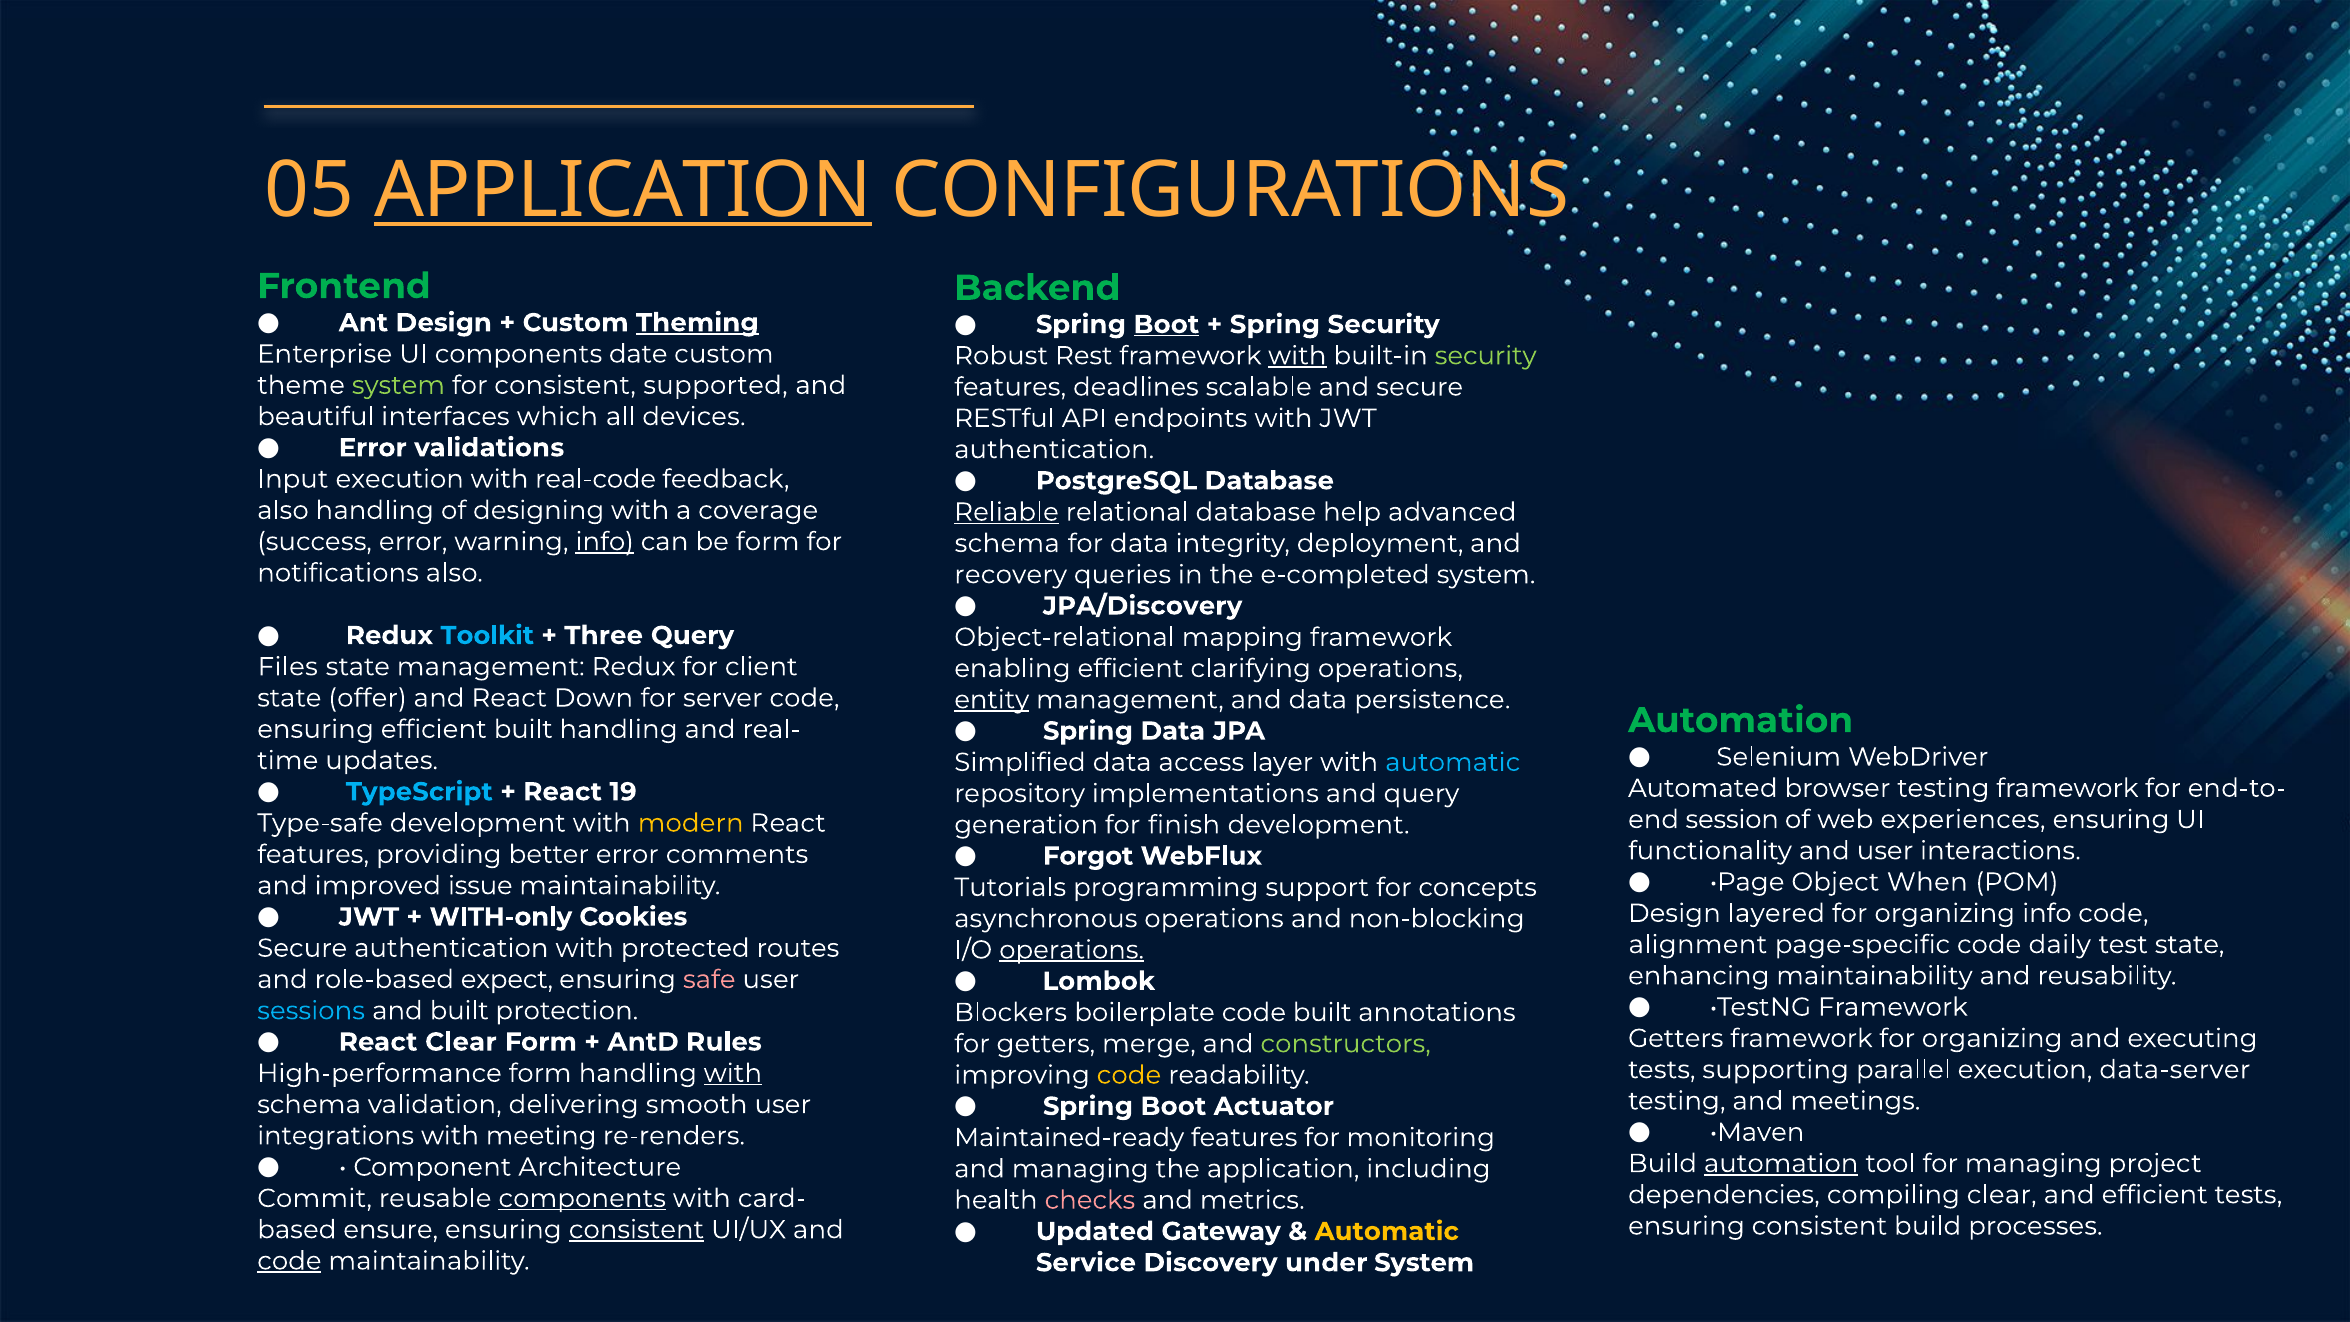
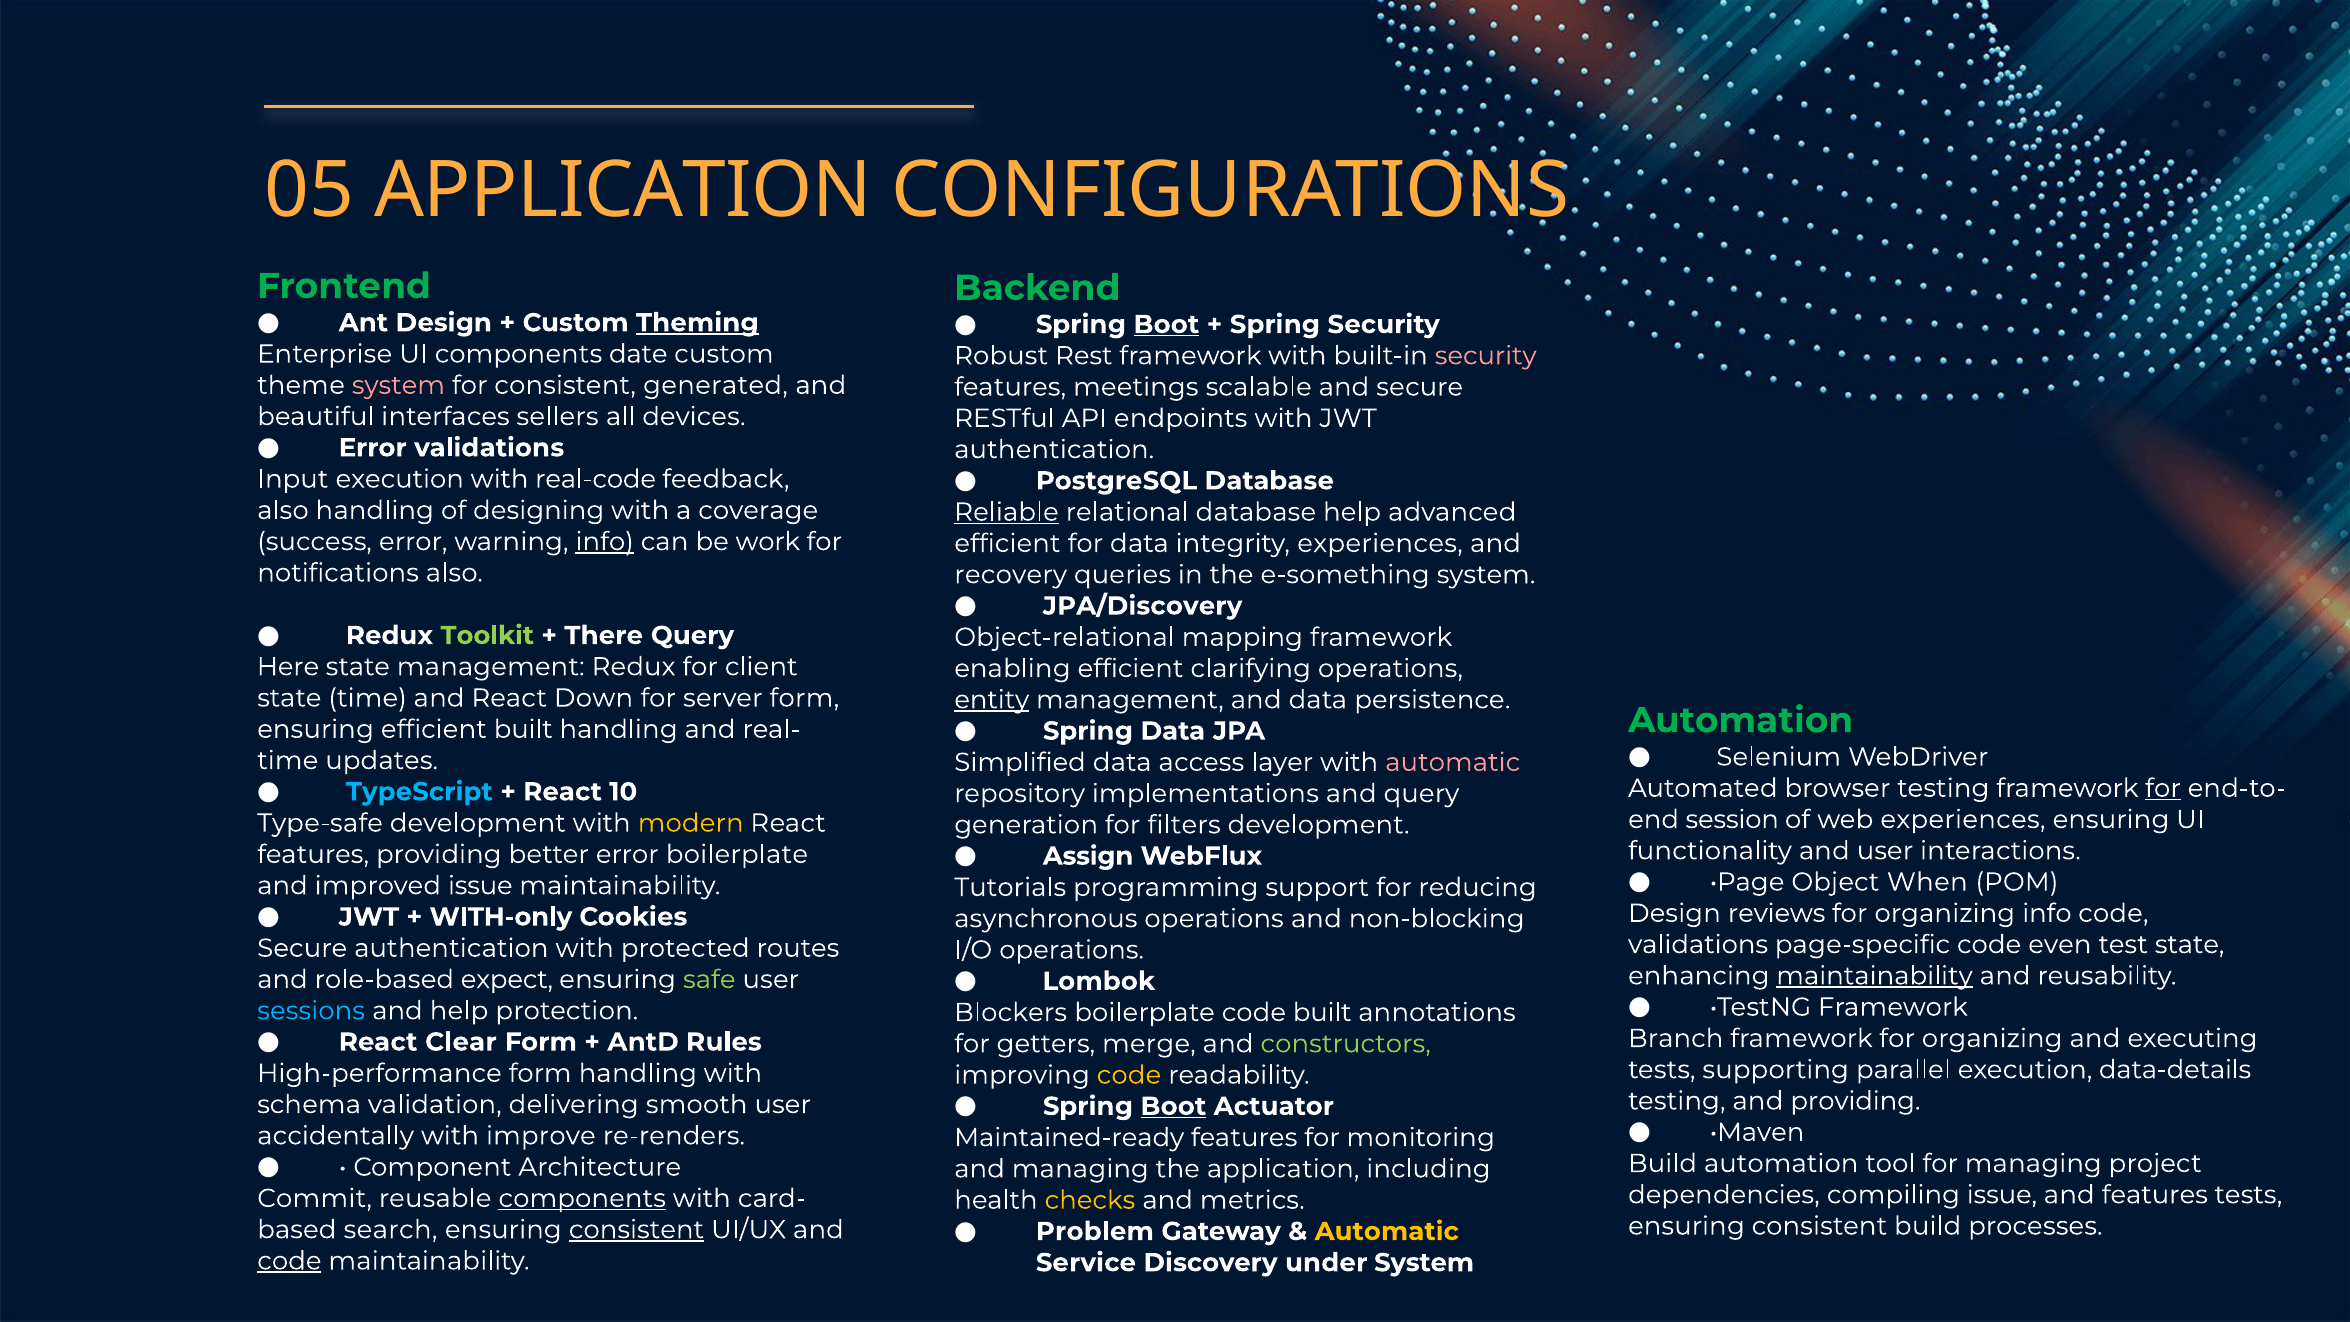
APPLICATION underline: present -> none (623, 190)
with underline: present -> none (1297, 356)
security colour: light green -> pink (1486, 356)
system colour: light green -> pink (398, 385)
supported: supported -> generated (715, 385)
deadlines: deadlines -> meetings (1136, 387)
which: which -> sellers (558, 417)
be form: form -> work (768, 542)
schema: schema -> efficient (1007, 543)
integrity deployment: deployment -> experiences (1380, 543)
e-completed: e-completed -> e-something (1345, 575)
Toolkit colour: light blue -> light green (487, 635)
Three: Three -> There (604, 635)
Files: Files -> Here (288, 667)
state offer: offer -> time (368, 698)
server code: code -> form (804, 698)
automatic colour: light blue -> pink (1453, 762)
19: 19 -> 10 (623, 792)
for underline: none -> present (2163, 788)
finish: finish -> filters (1184, 825)
Forgot: Forgot -> Assign (1088, 856)
error comments: comments -> boilerplate (737, 854)
concepts: concepts -> reducing (1477, 887)
layered: layered -> reviews (1777, 913)
alignment: alignment -> validations (1698, 945)
daily: daily -> even (2060, 945)
operations underline: present -> none (1072, 950)
maintainability underline: none -> present (1874, 976)
safe colour: pink -> light green (709, 979)
and built: built -> help (459, 1011)
Getters: Getters -> Branch (1676, 1038)
data-server: data-server -> data-details (2175, 1070)
with underline: present -> none (733, 1073)
Boot underline: none -> present (1173, 1106)
and meetings: meetings -> providing (1855, 1101)
integrations: integrations -> accidentally (336, 1136)
meeting: meeting -> improve (541, 1136)
automation underline: present -> none (1781, 1163)
compiling clear: clear -> issue (2002, 1195)
and efficient: efficient -> features (2155, 1195)
checks colour: pink -> yellow (1090, 1200)
Updated: Updated -> Problem (1095, 1231)
ensure: ensure -> search (390, 1230)
